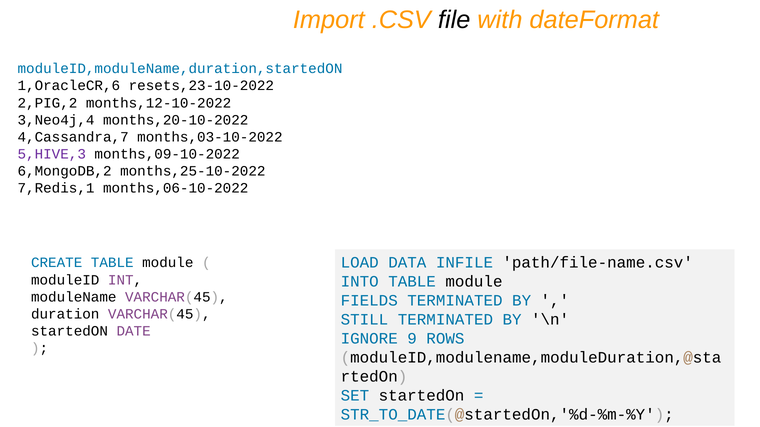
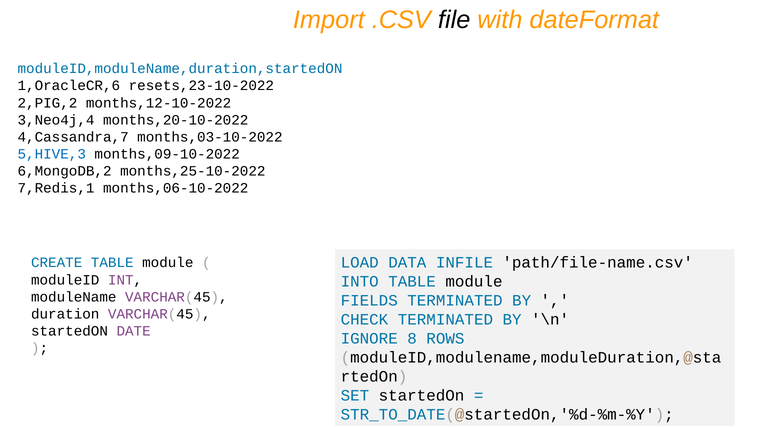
5,HIVE,3 colour: purple -> blue (52, 154)
STILL: STILL -> CHECK (364, 320)
9: 9 -> 8 (412, 339)
